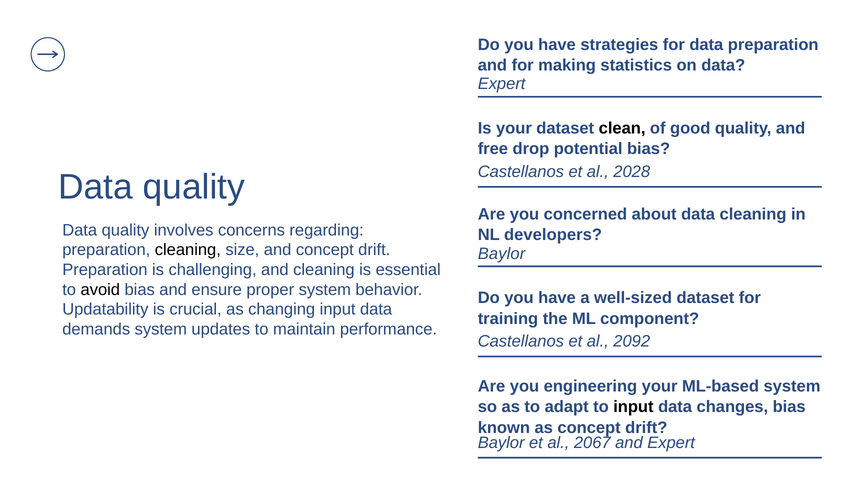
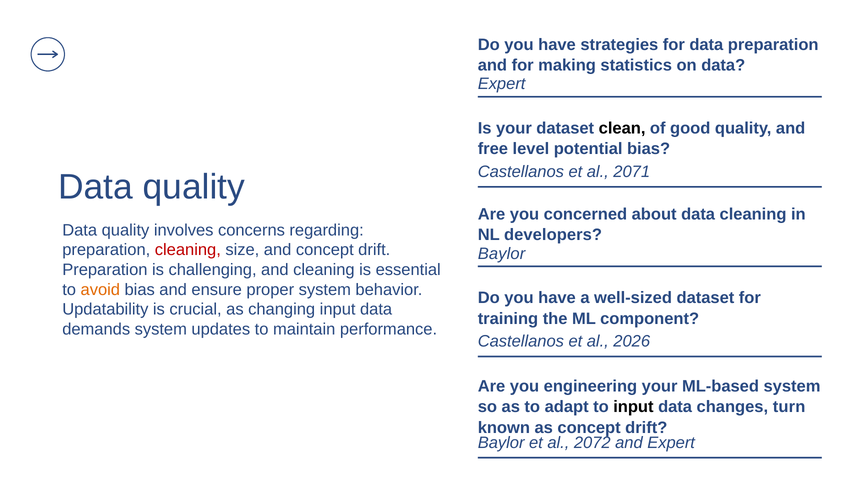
drop: drop -> level (531, 149)
2028: 2028 -> 2071 (632, 172)
cleaning colour: black -> red (188, 250)
avoid colour: black -> orange (100, 290)
2092: 2092 -> 2026 (632, 342)
changes bias: bias -> turn (789, 407)
2067: 2067 -> 2072 (592, 443)
